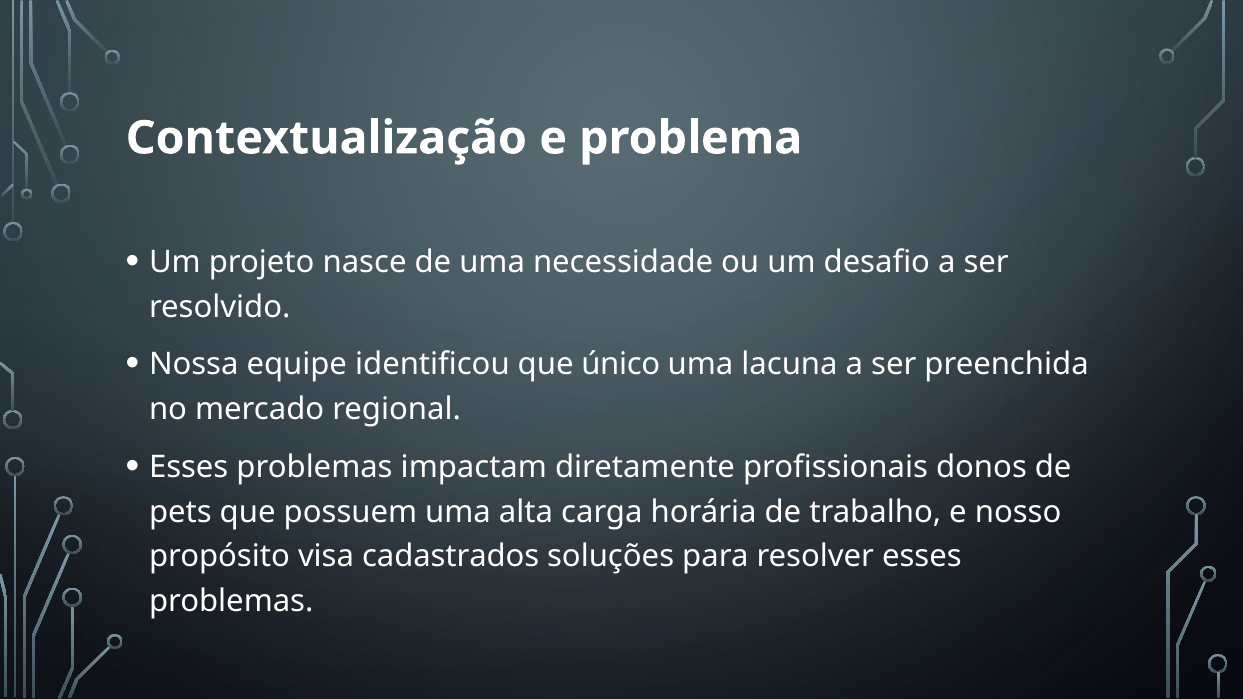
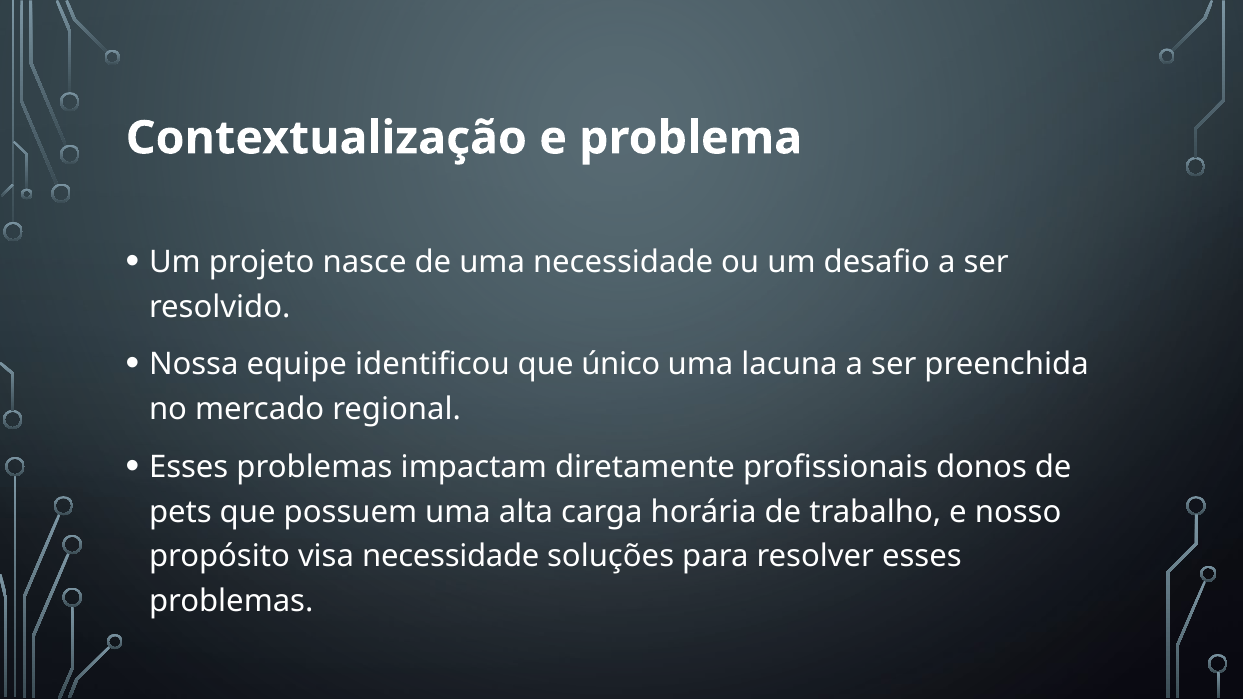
visa cadastrados: cadastrados -> necessidade (451, 557)
